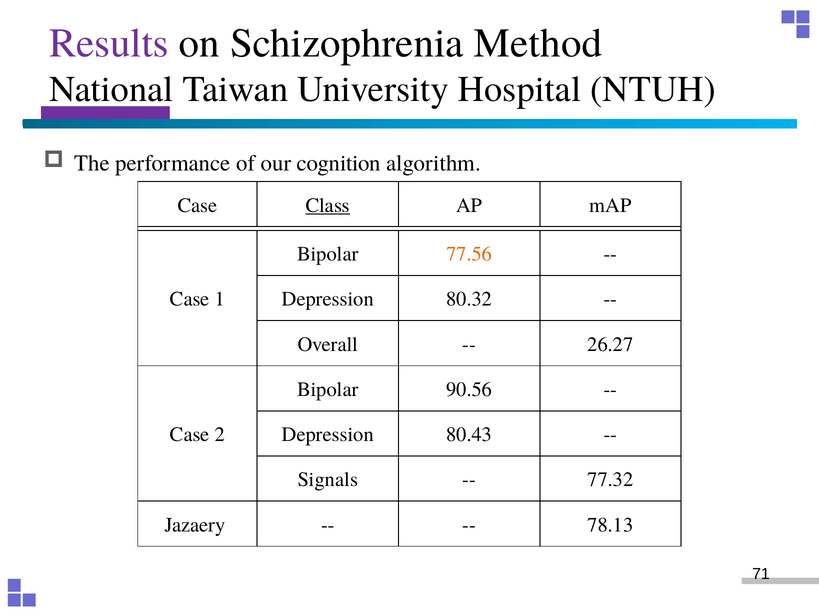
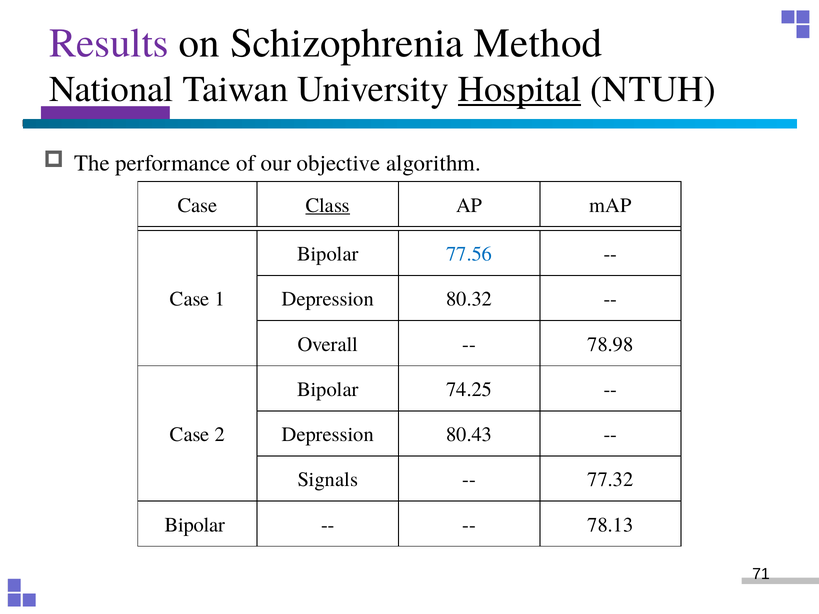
Hospital underline: none -> present (520, 90)
cognition: cognition -> objective (339, 163)
77.56 colour: orange -> blue (469, 254)
26.27: 26.27 -> 78.98 (610, 344)
90.56: 90.56 -> 74.25 (469, 390)
Jazaery: Jazaery -> Bipolar (195, 525)
